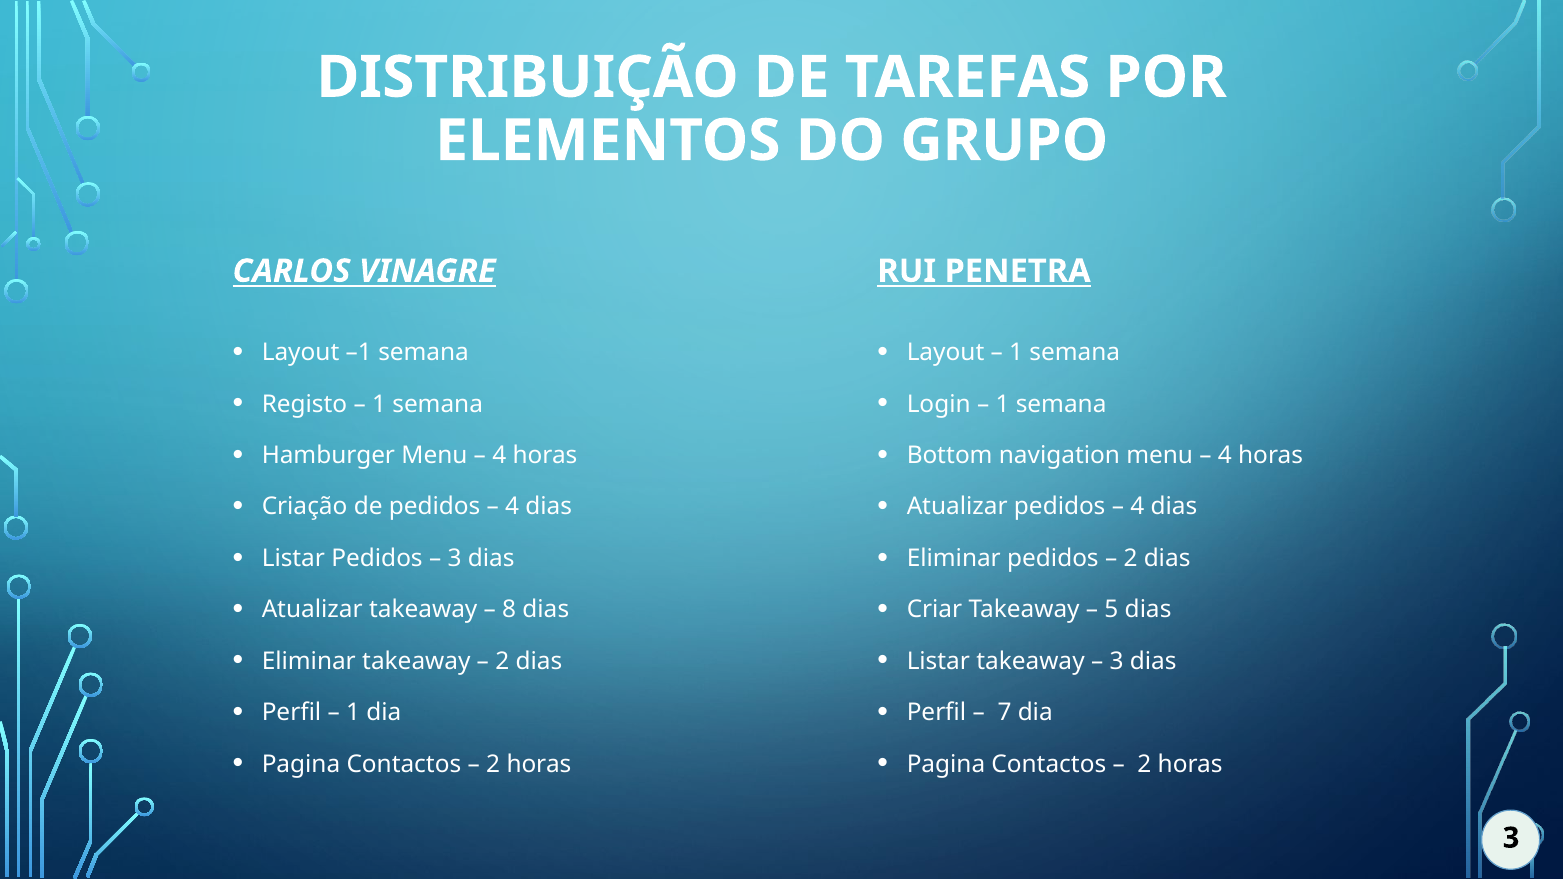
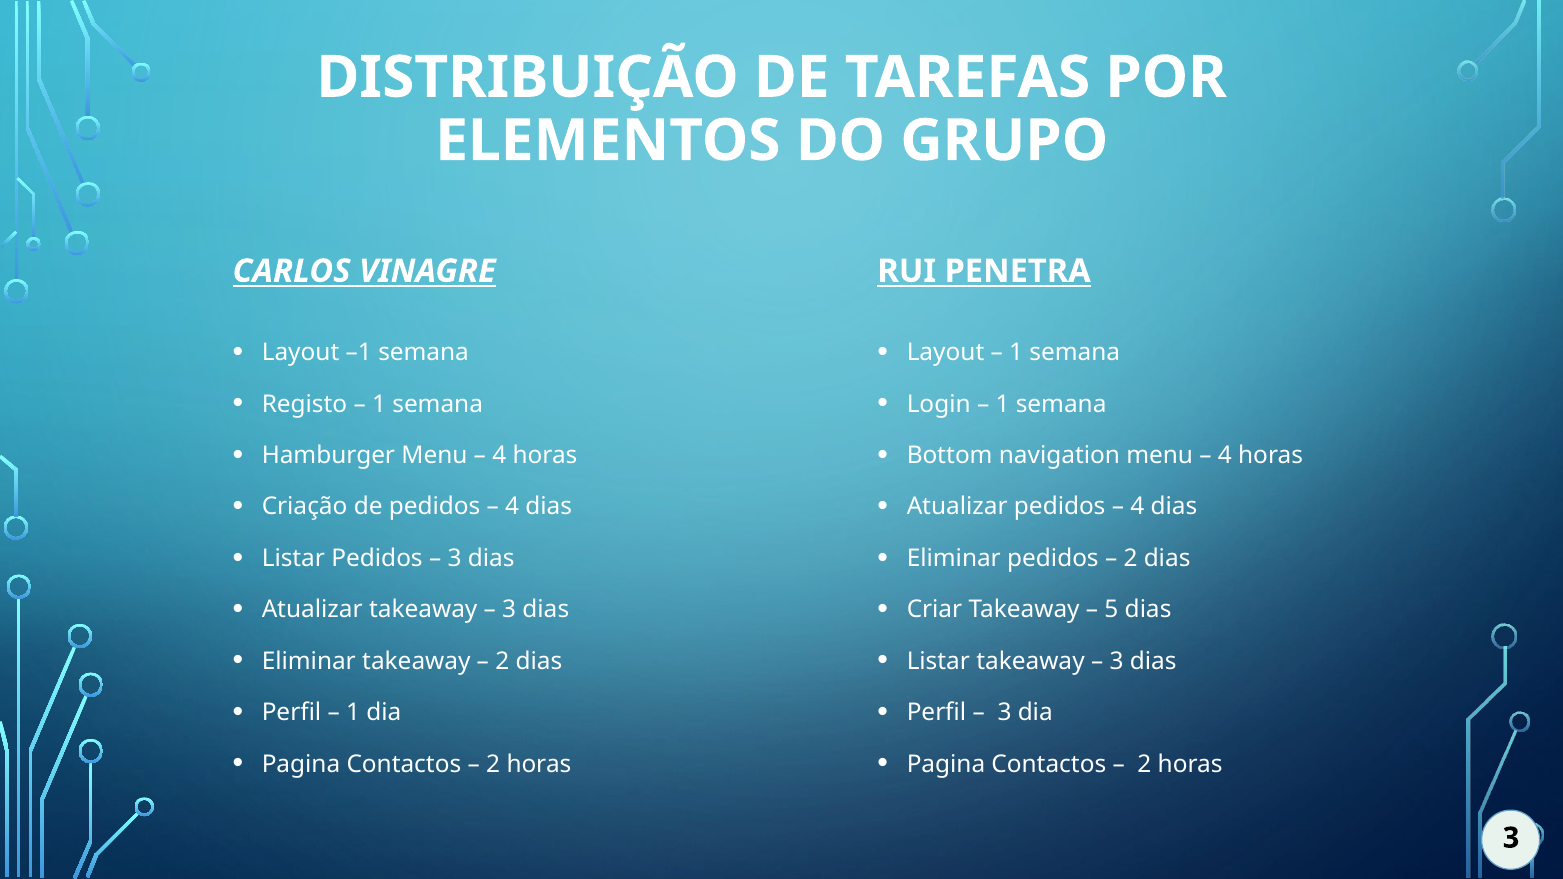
8: 8 -> 3 (509, 610)
7: 7 -> 3 (1005, 713)
